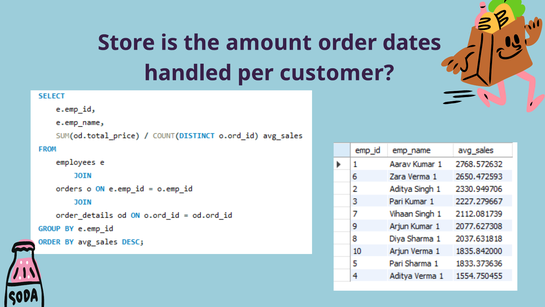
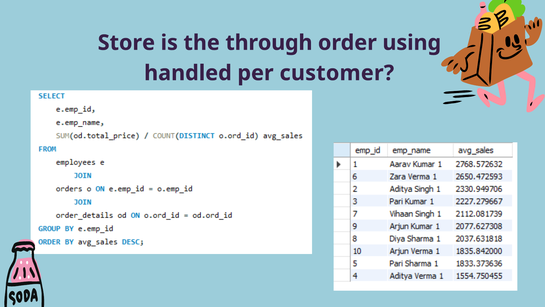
amount: amount -> through (269, 43)
dates: dates -> using (412, 43)
